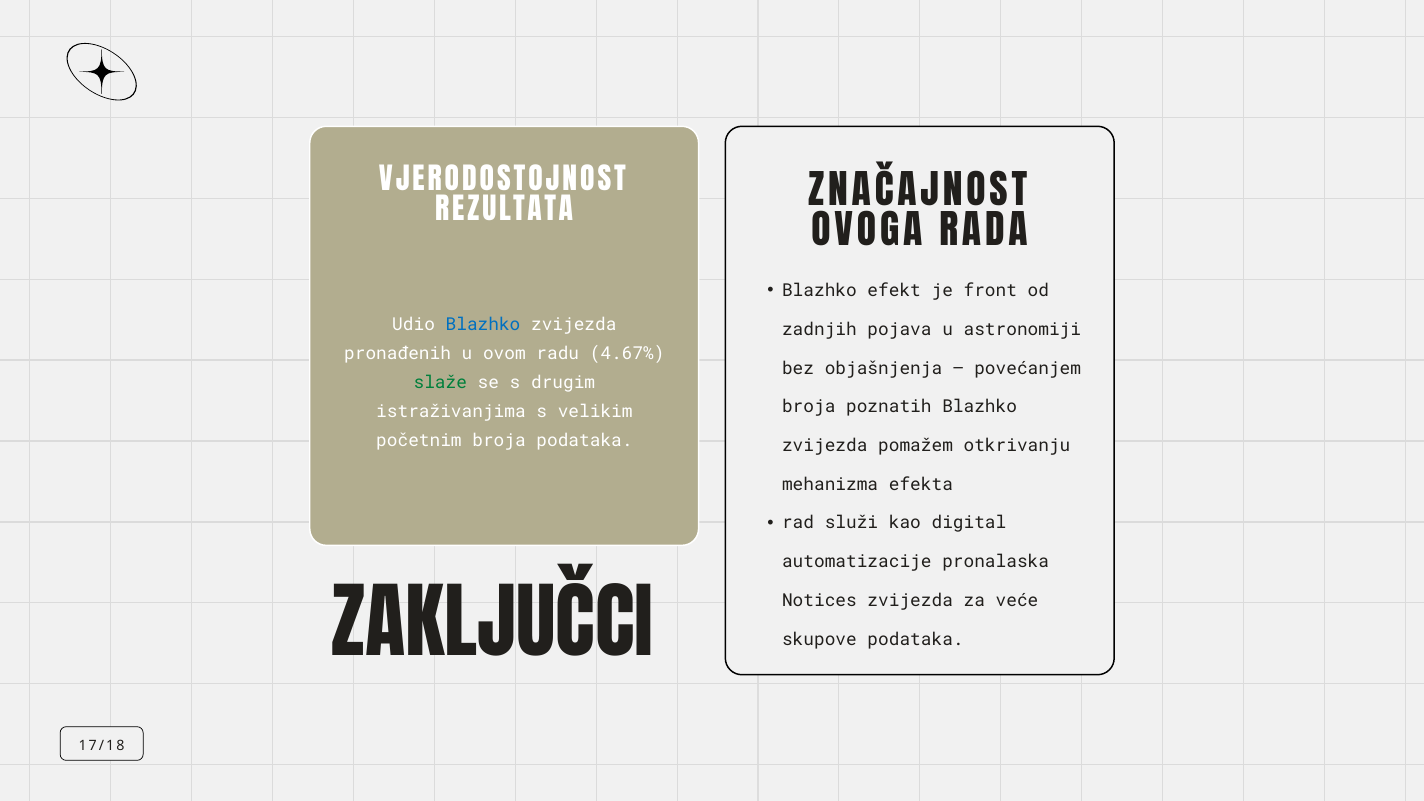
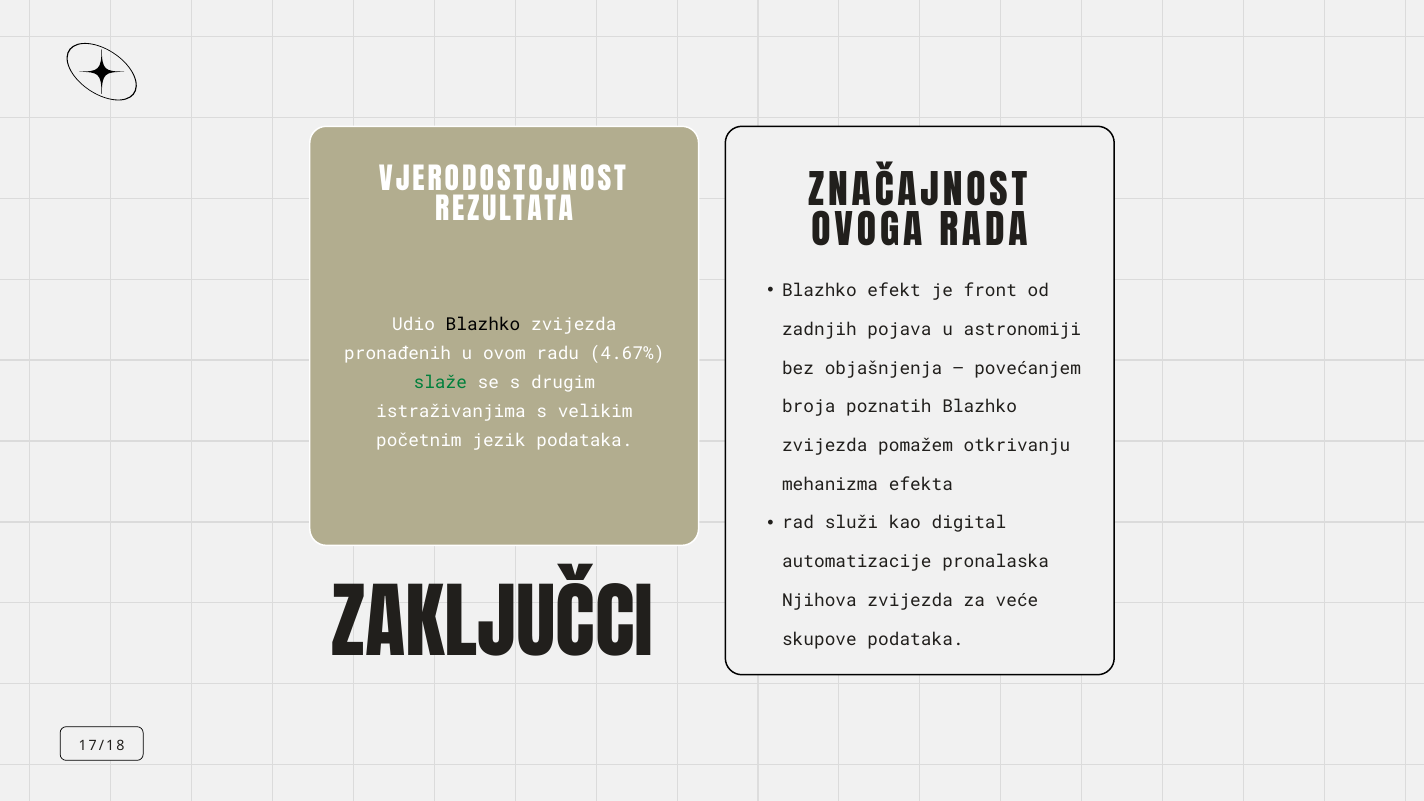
Blazhko colour: blue -> black (483, 325)
početnim broja: broja -> jezik (499, 441)
Notices: Notices -> Njihova (819, 601)
